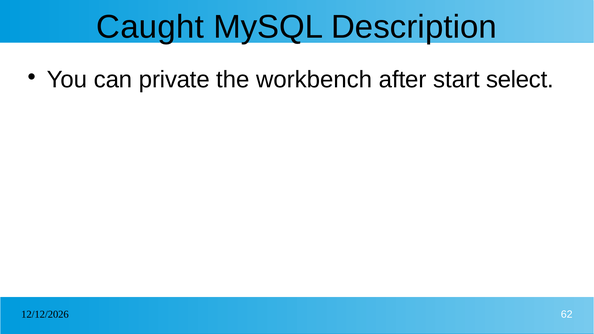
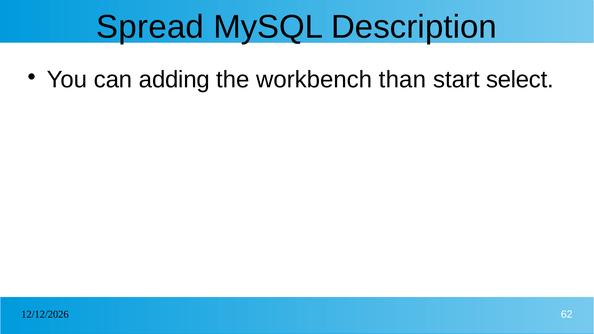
Caught: Caught -> Spread (150, 27)
private: private -> adding (174, 80)
after: after -> than (403, 80)
